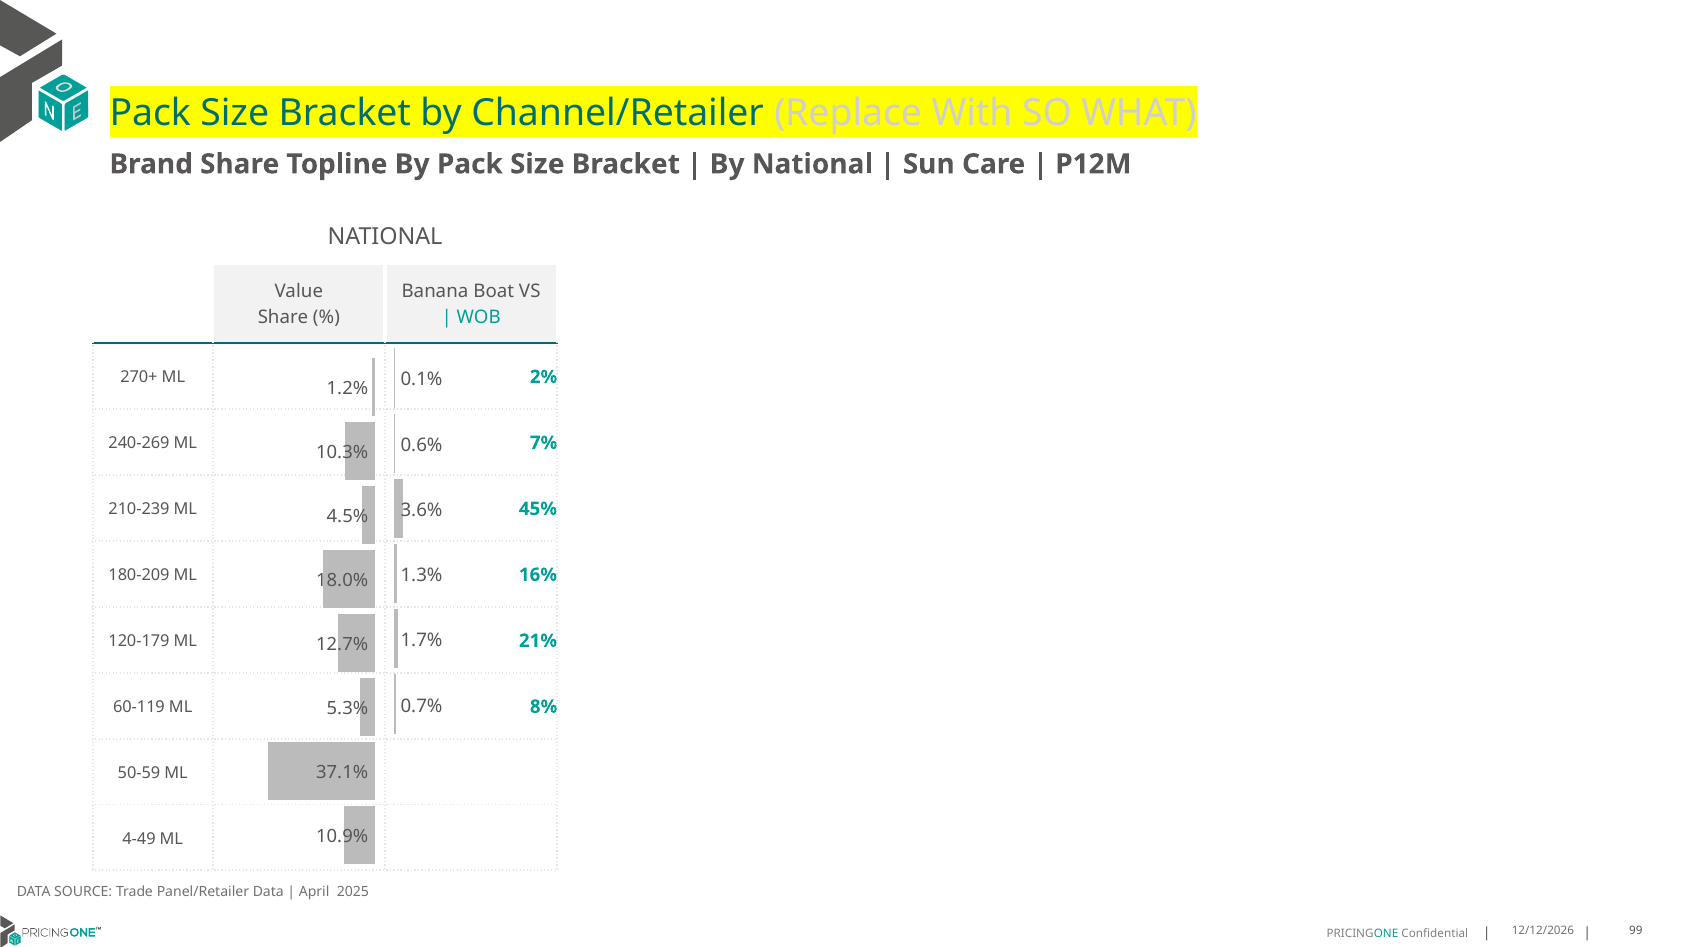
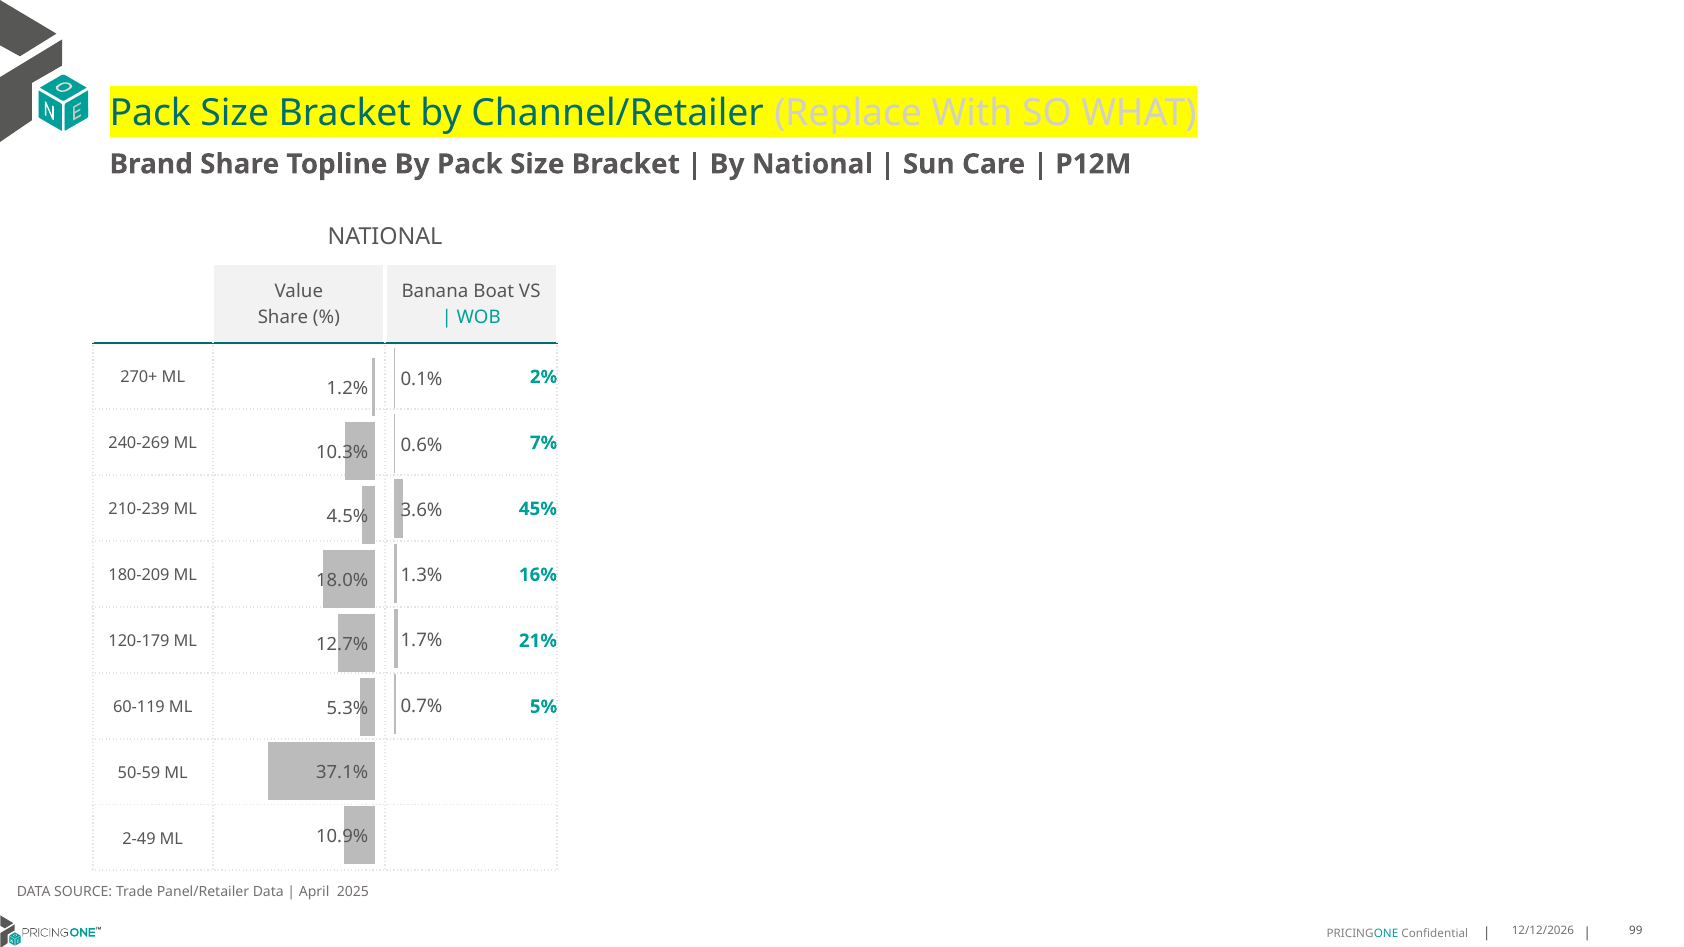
8%: 8% -> 5% (544, 707)
4-49: 4-49 -> 2-49 (139, 839)
